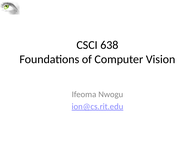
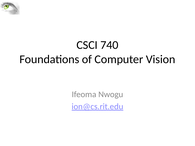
638: 638 -> 740 (109, 45)
